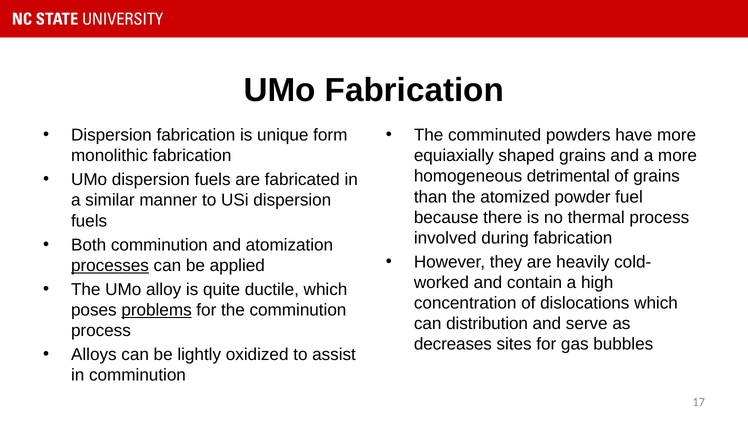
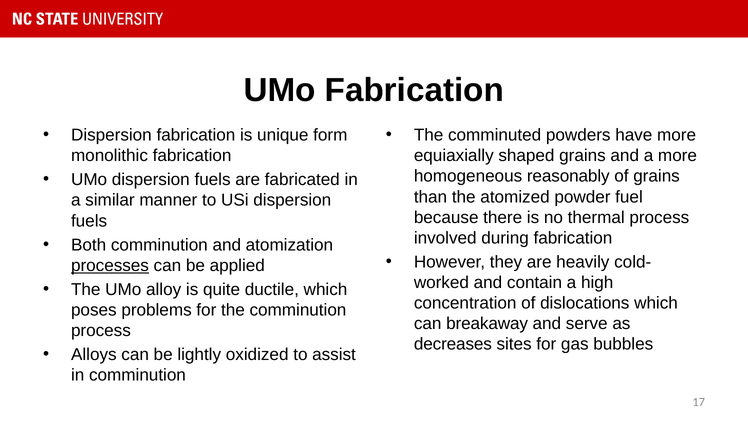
detrimental: detrimental -> reasonably (568, 176)
problems underline: present -> none (157, 310)
distribution: distribution -> breakaway (487, 324)
